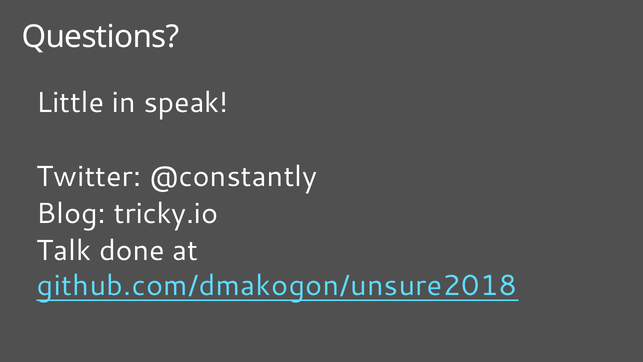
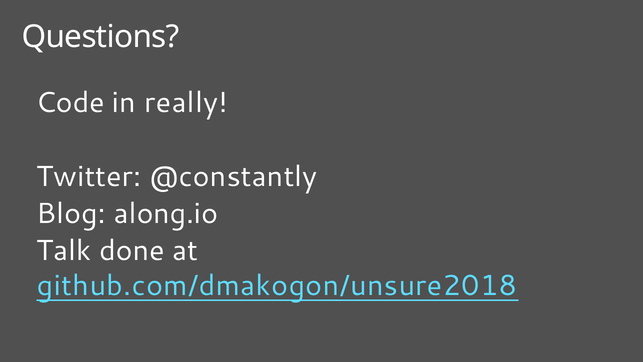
Little: Little -> Code (70, 103)
speak: speak -> really (186, 103)
tricky.io: tricky.io -> along.io (166, 213)
